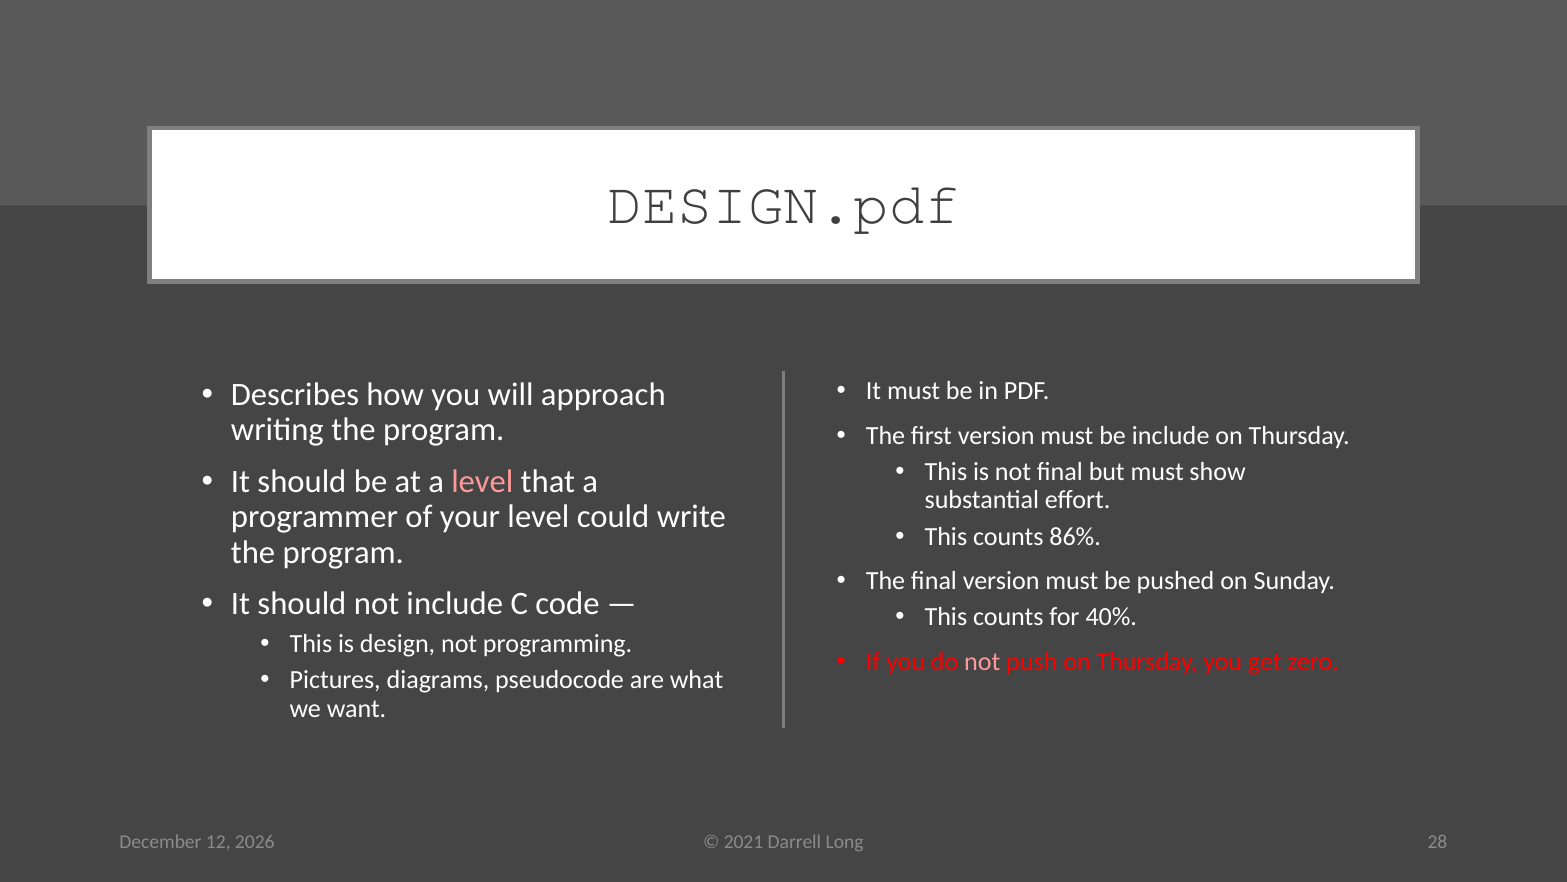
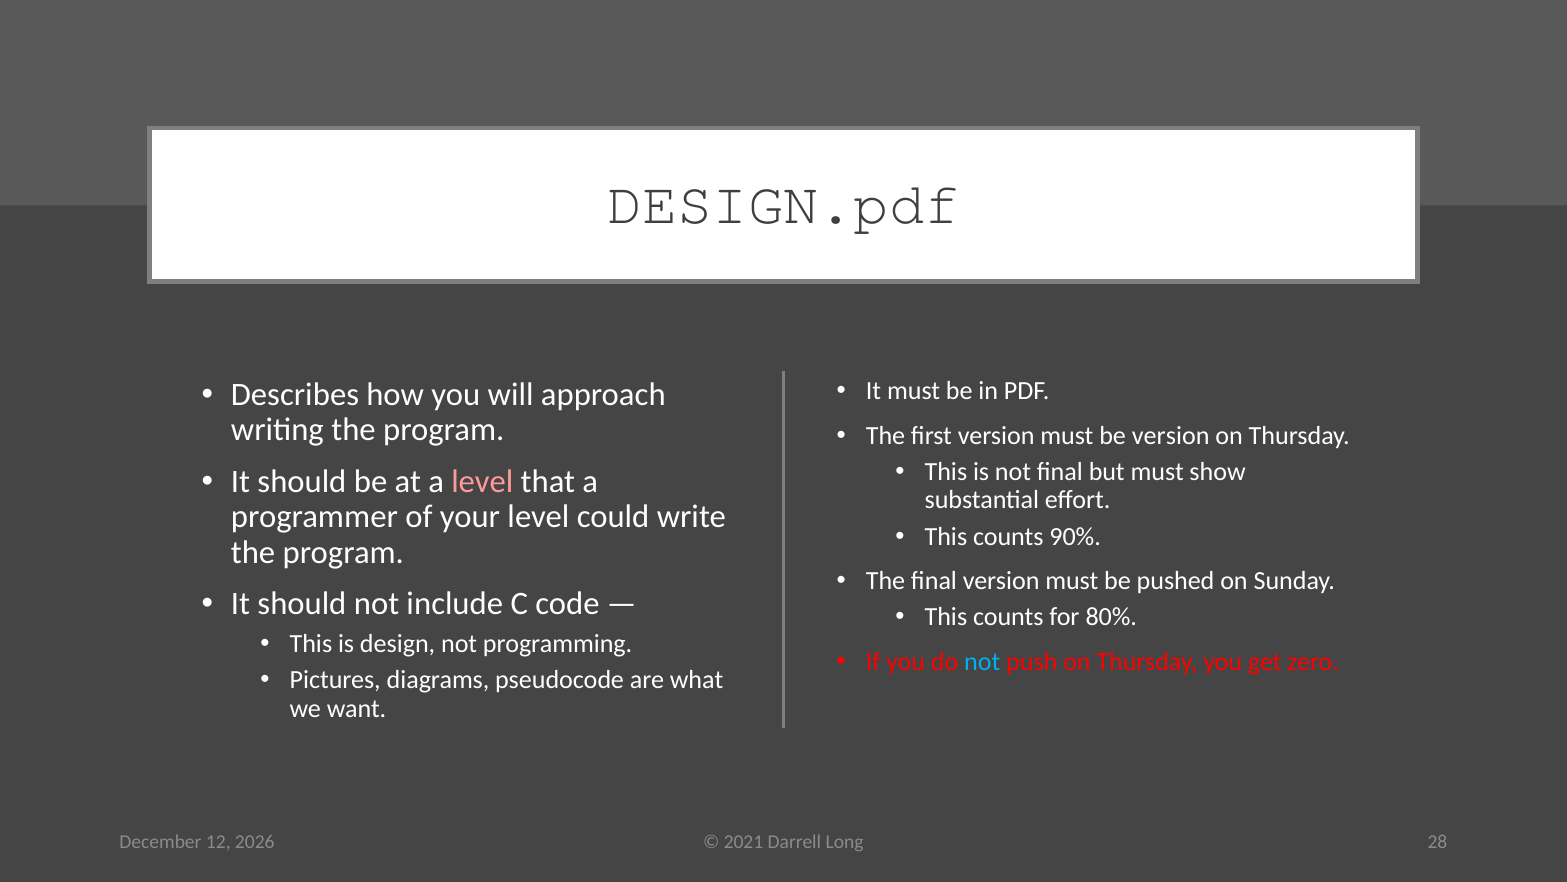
be include: include -> version (1171, 435)
86%: 86% -> 90% (1075, 536)
40%: 40% -> 80% (1111, 617)
not colour: pink -> light blue (982, 661)
